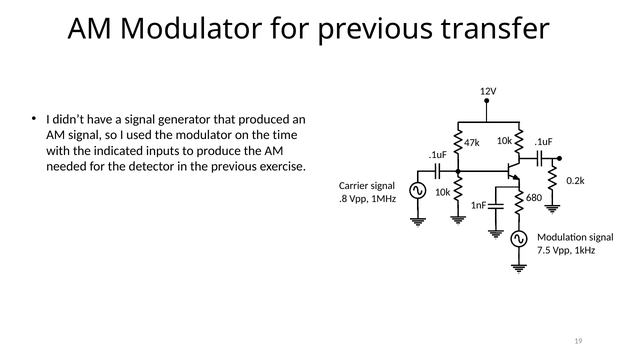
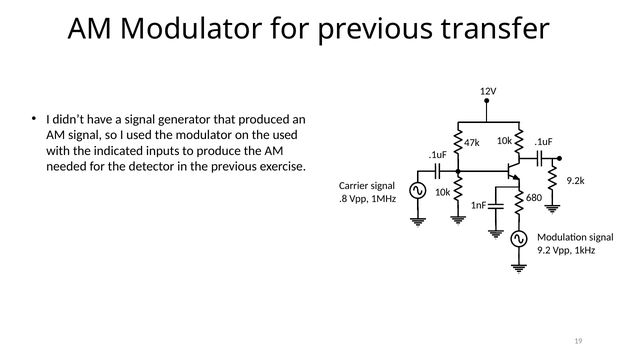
the time: time -> used (285, 135)
0.2k: 0.2k -> 9.2k (576, 181)
7.5: 7.5 -> 9.2 (544, 250)
